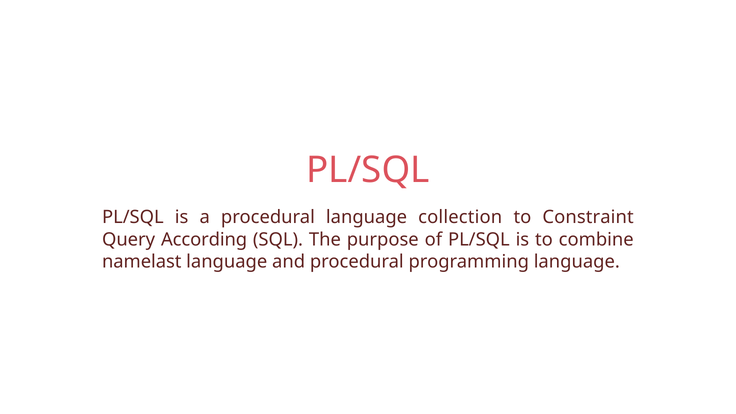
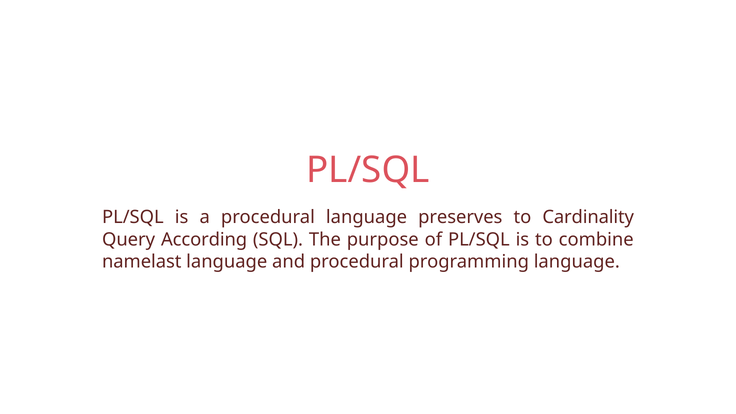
collection: collection -> preserves (460, 217)
Constraint: Constraint -> Cardinality (588, 217)
